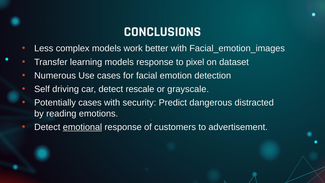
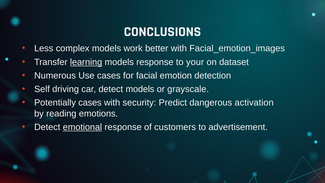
learning underline: none -> present (86, 62)
pixel: pixel -> your (195, 62)
detect rescale: rescale -> models (140, 89)
distracted: distracted -> activation (254, 103)
